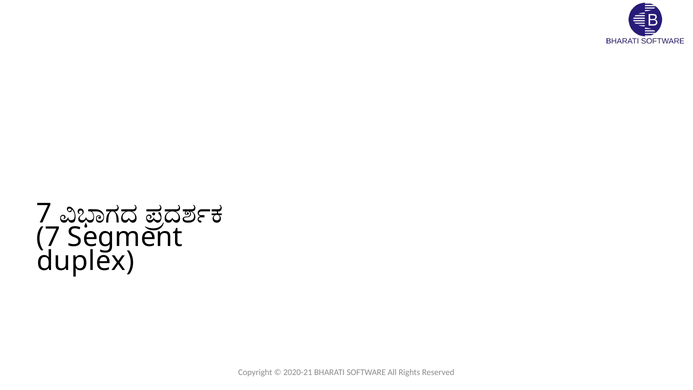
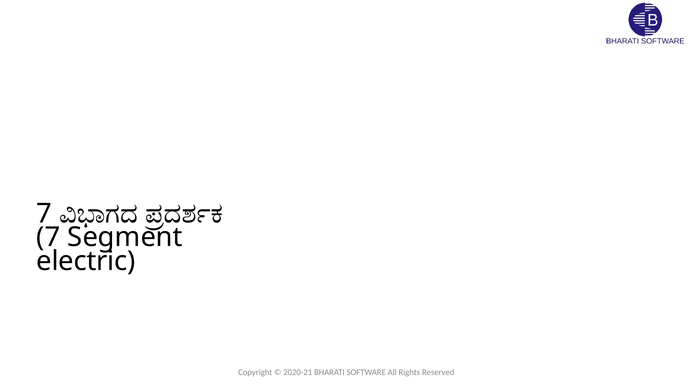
duplex: duplex -> electric (86, 261)
